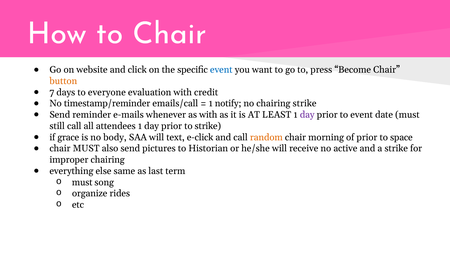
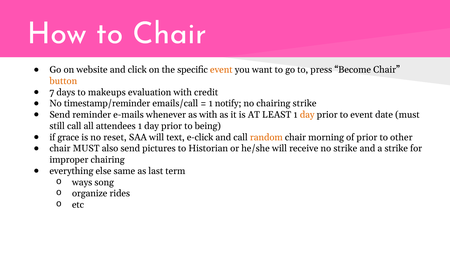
event colour: blue -> orange (221, 70)
everyone: everyone -> makeups (107, 92)
day colour: purple -> orange (307, 115)
to strike: strike -> being (208, 126)
body: body -> reset (115, 137)
space: space -> other (401, 137)
no active: active -> strike (345, 149)
must: must -> ways (82, 182)
